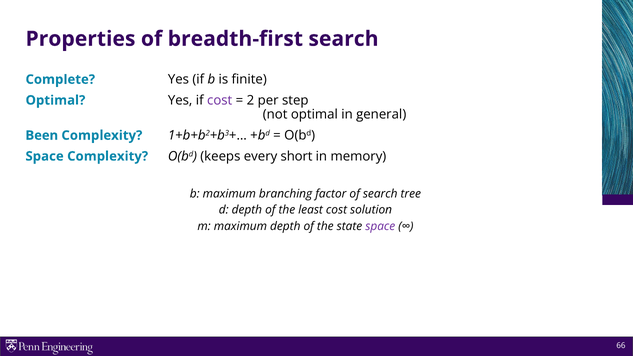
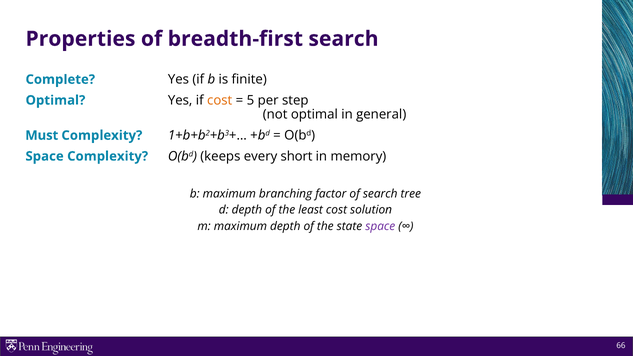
cost colour: purple -> orange (220, 100)
2: 2 -> 5 (250, 100)
Been: Been -> Must (42, 135)
